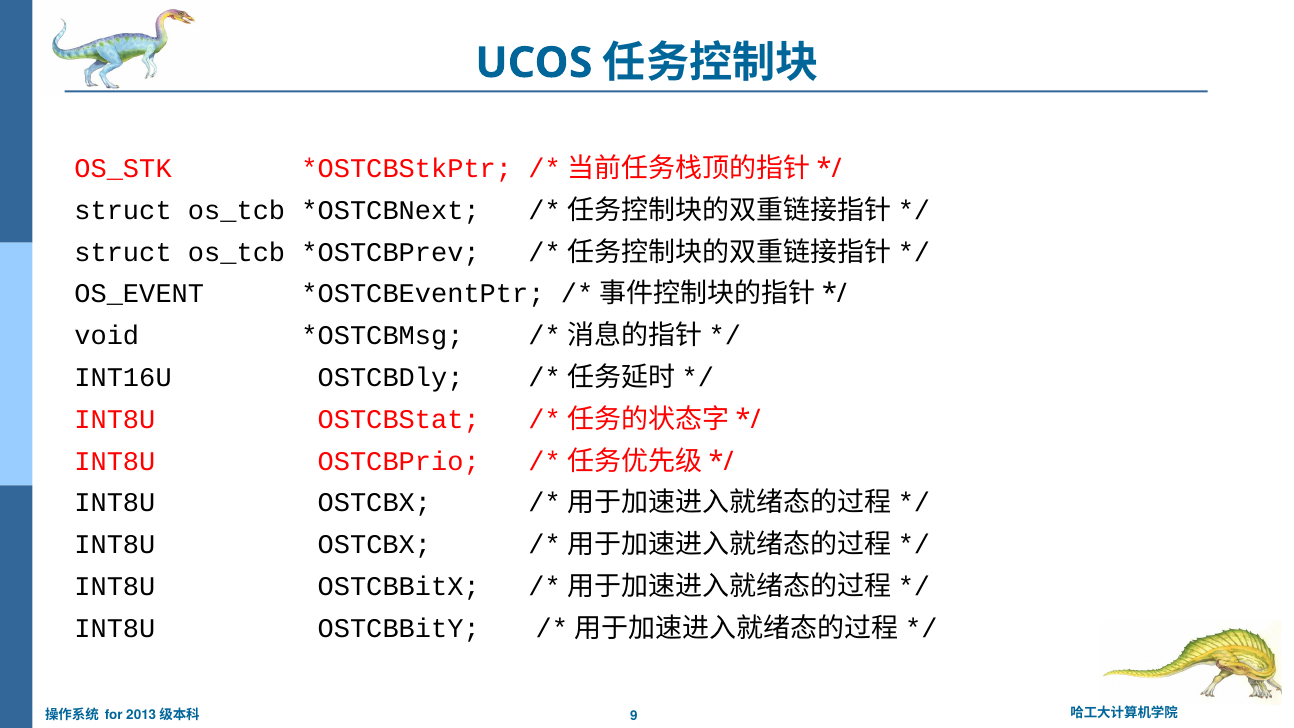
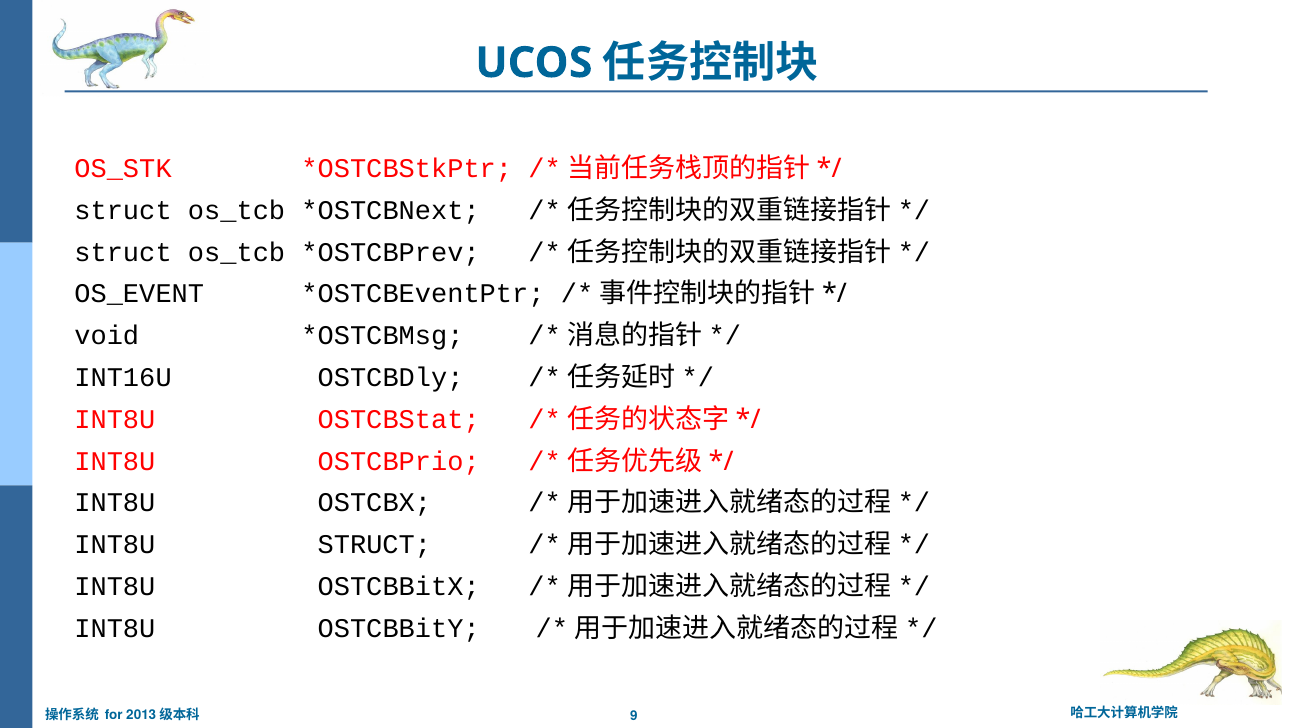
OSTCBX: OSTCBX -> STRUCT (374, 545)
